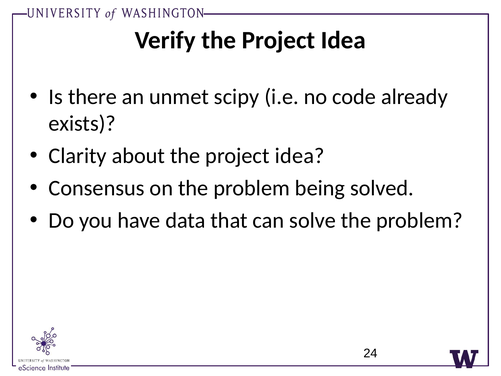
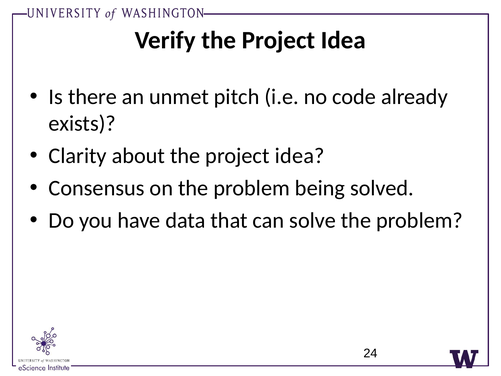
scipy: scipy -> pitch (237, 97)
